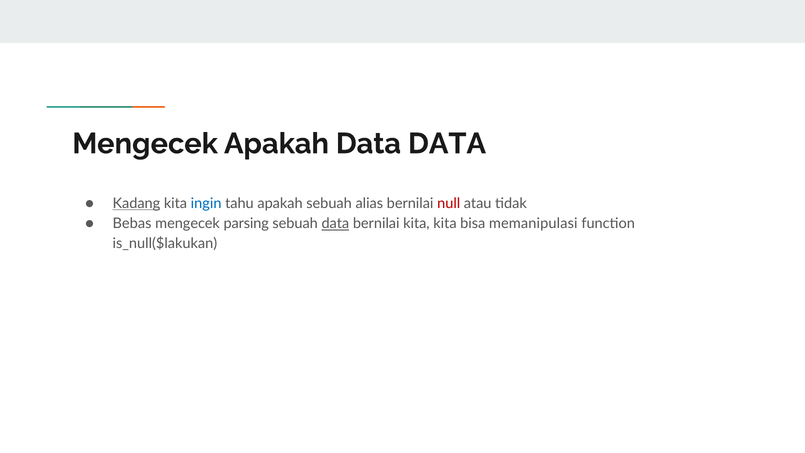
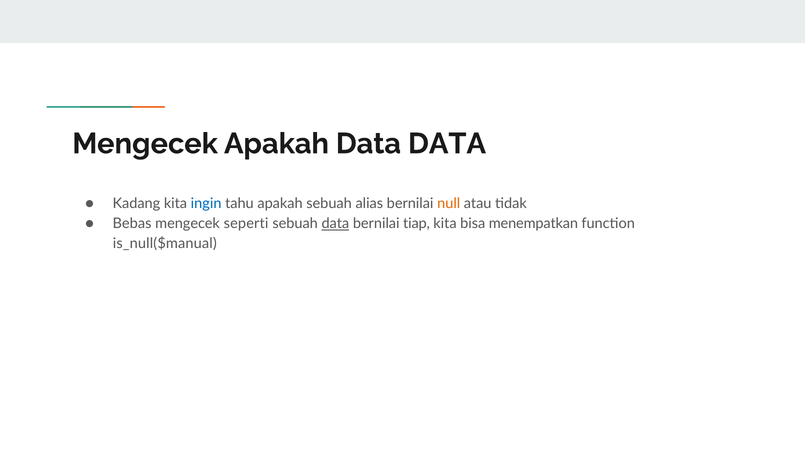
Kadang underline: present -> none (136, 203)
null colour: red -> orange (449, 203)
parsing: parsing -> seperti (246, 223)
bernilai kita: kita -> tiap (416, 223)
memanipulasi: memanipulasi -> menempatkan (533, 223)
is_null($lakukan: is_null($lakukan -> is_null($manual (165, 244)
